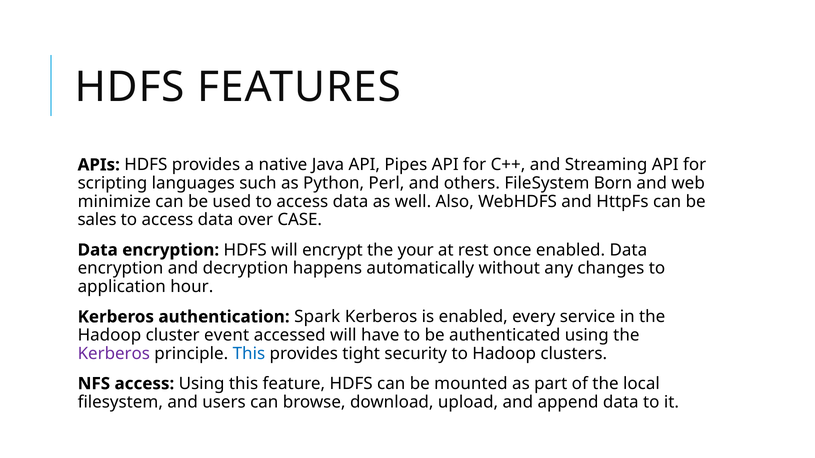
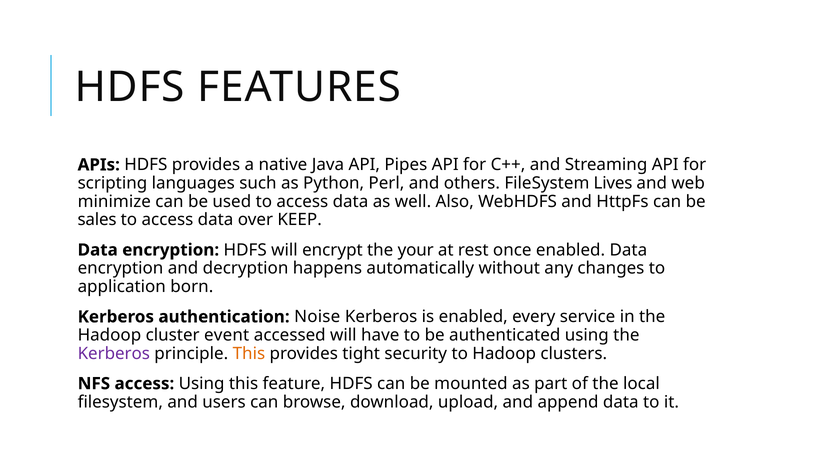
Born: Born -> Lives (613, 183)
CASE: CASE -> KEEP (300, 220)
hour: hour -> born (192, 287)
Spark: Spark -> Noise (317, 317)
This colour: blue -> orange (249, 354)
